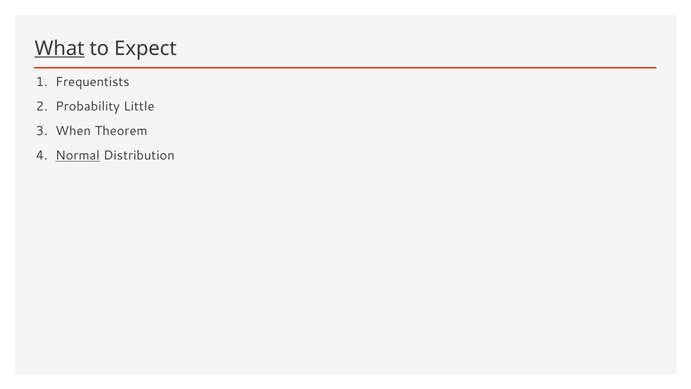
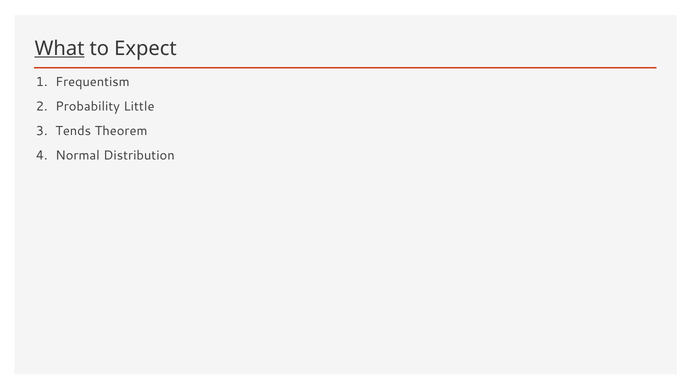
Frequentists: Frequentists -> Frequentism (92, 82)
When: When -> Tends (73, 131)
Normal underline: present -> none (78, 156)
